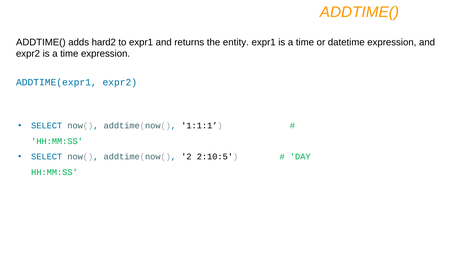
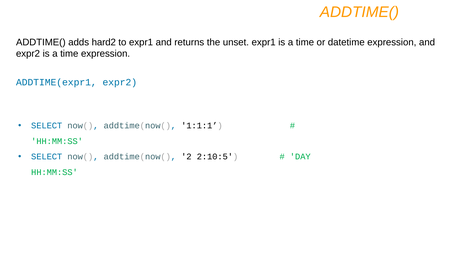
entity: entity -> unset (236, 42)
